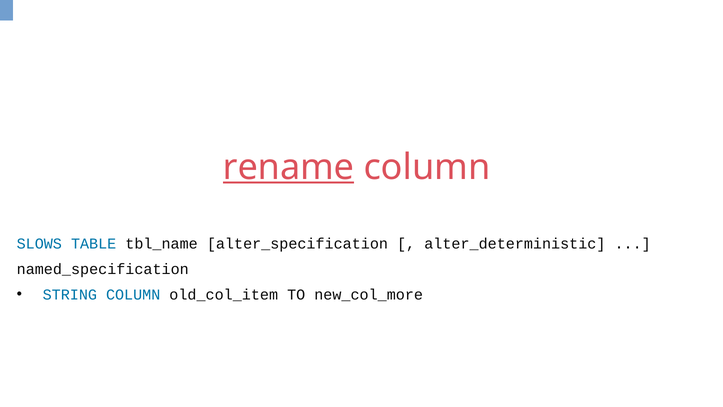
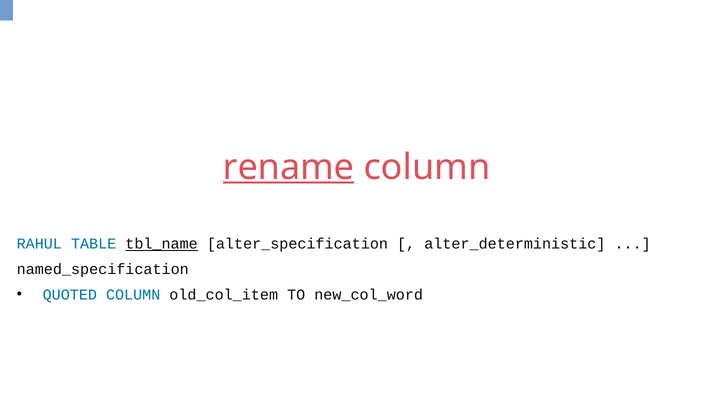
SLOWS: SLOWS -> RAHUL (39, 244)
tbl_name underline: none -> present (162, 244)
STRING: STRING -> QUOTED (70, 294)
new_col_more: new_col_more -> new_col_word (369, 294)
